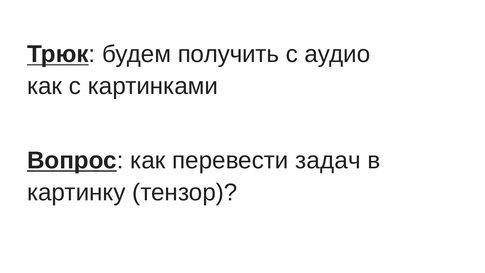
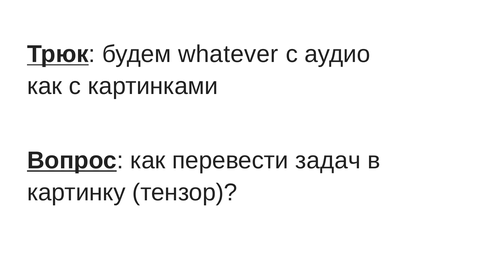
получить: получить -> whatever (228, 54)
